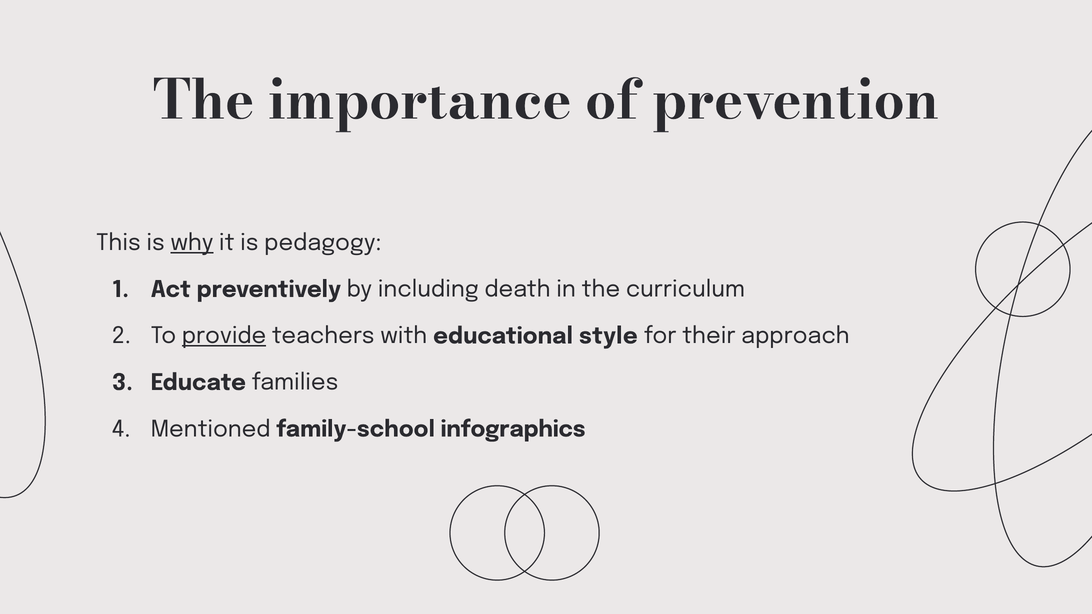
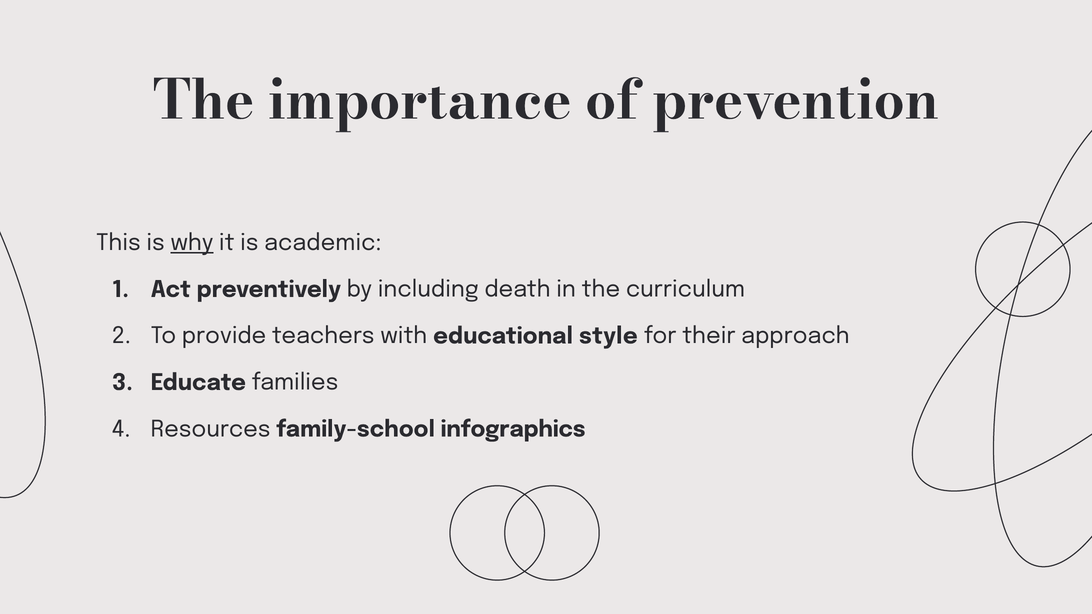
pedagogy: pedagogy -> academic (323, 243)
provide underline: present -> none (224, 336)
Mentioned: Mentioned -> Resources (211, 429)
